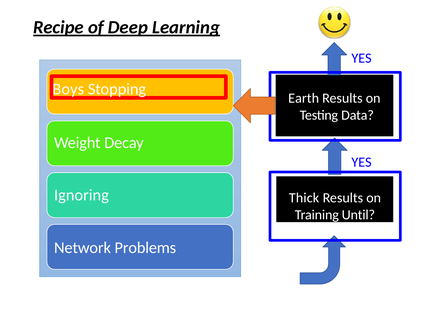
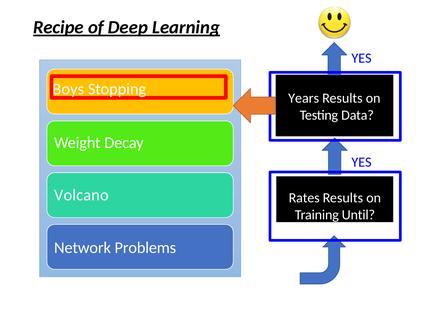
Earth: Earth -> Years (304, 98)
Ignoring: Ignoring -> Volcano (81, 195)
Thick: Thick -> Rates (304, 198)
